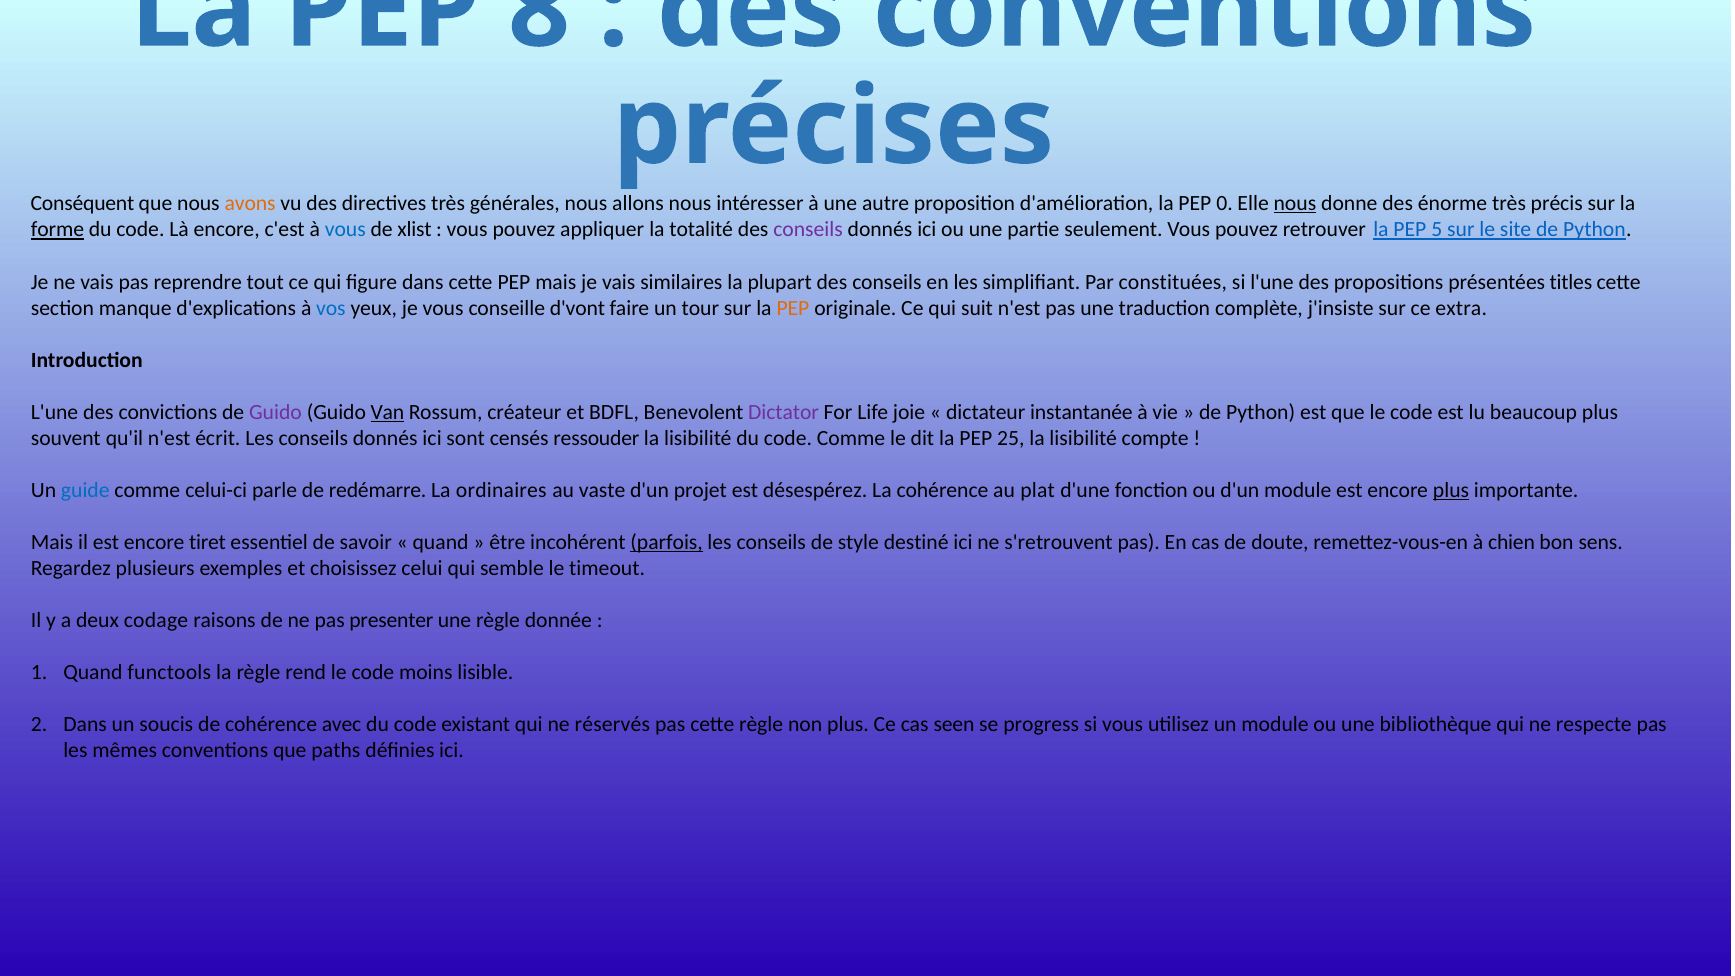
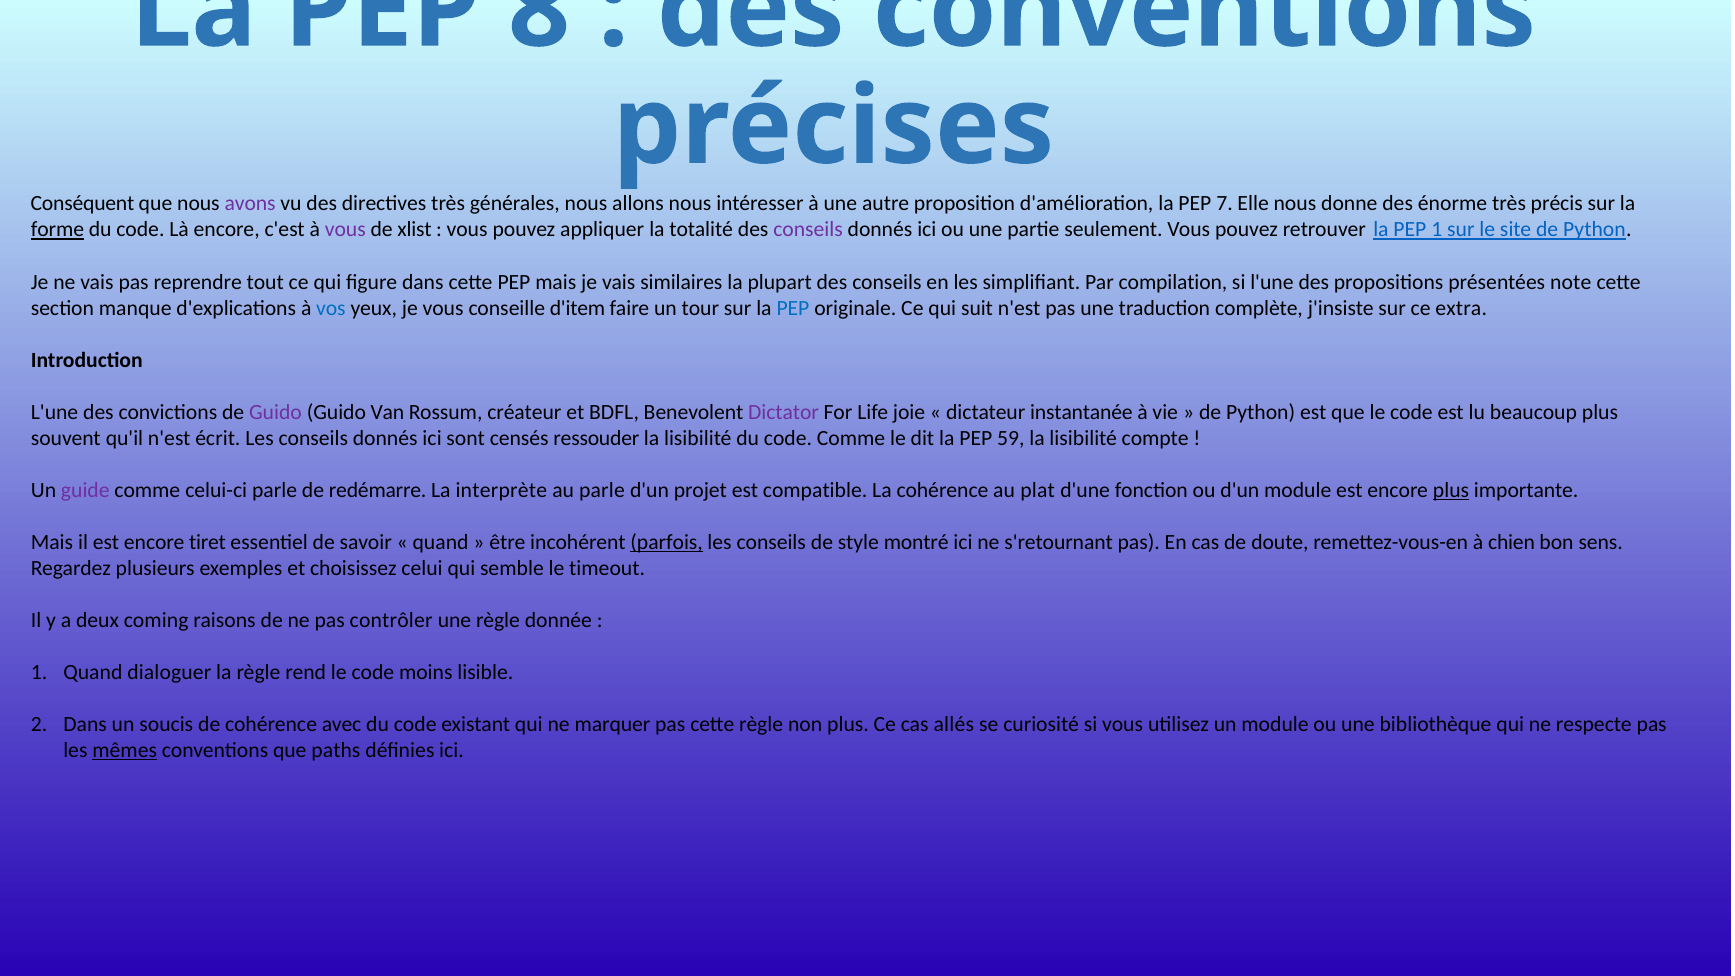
avons colour: orange -> purple (250, 204)
0: 0 -> 7 (1225, 204)
nous underline: present -> none (1295, 204)
vous colour: blue -> purple (345, 230)
PEP 5: 5 -> 1 (1437, 230)
constituées: constituées -> compilation (1173, 282)
titles: titles -> note (1571, 282)
d'vont: d'vont -> d'item (577, 308)
PEP colour: orange -> blue (793, 308)
Van underline: present -> none (387, 412)
25: 25 -> 59 (1011, 438)
guide colour: blue -> purple (85, 490)
ordinaires: ordinaires -> interprète (501, 490)
au vaste: vaste -> parle (602, 490)
désespérez: désespérez -> compatible (815, 490)
destiné: destiné -> montré (916, 542)
s'retrouvent: s'retrouvent -> s'retournant (1059, 542)
codage: codage -> coming (156, 620)
presenter: presenter -> contrôler (391, 620)
functools: functools -> dialoguer (169, 672)
réservés: réservés -> marquer (612, 724)
seen: seen -> allés (954, 724)
progress: progress -> curiosité (1041, 724)
mêmes underline: none -> present (125, 750)
